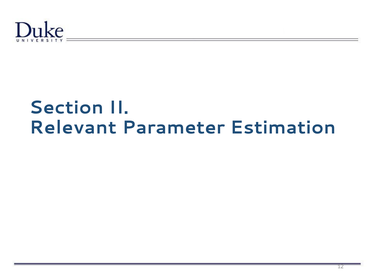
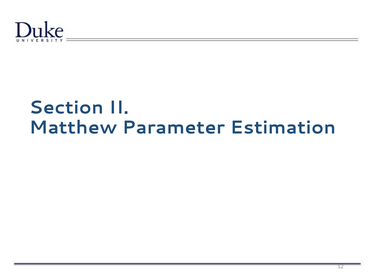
Relevant: Relevant -> Matthew (73, 128)
